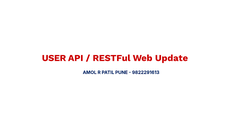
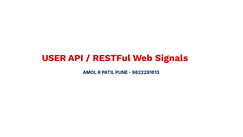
Update: Update -> Signals (172, 58)
